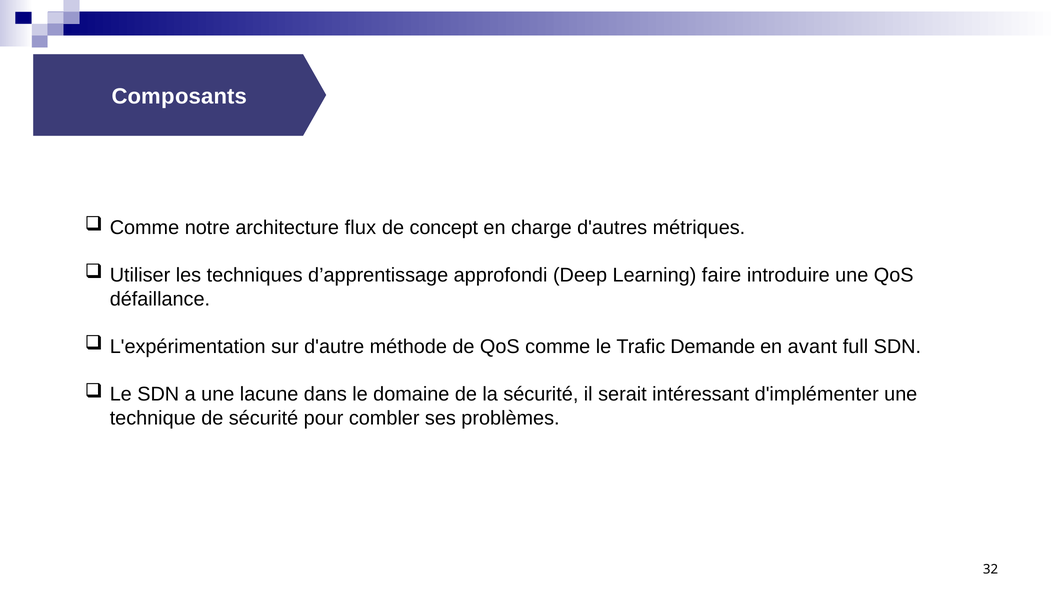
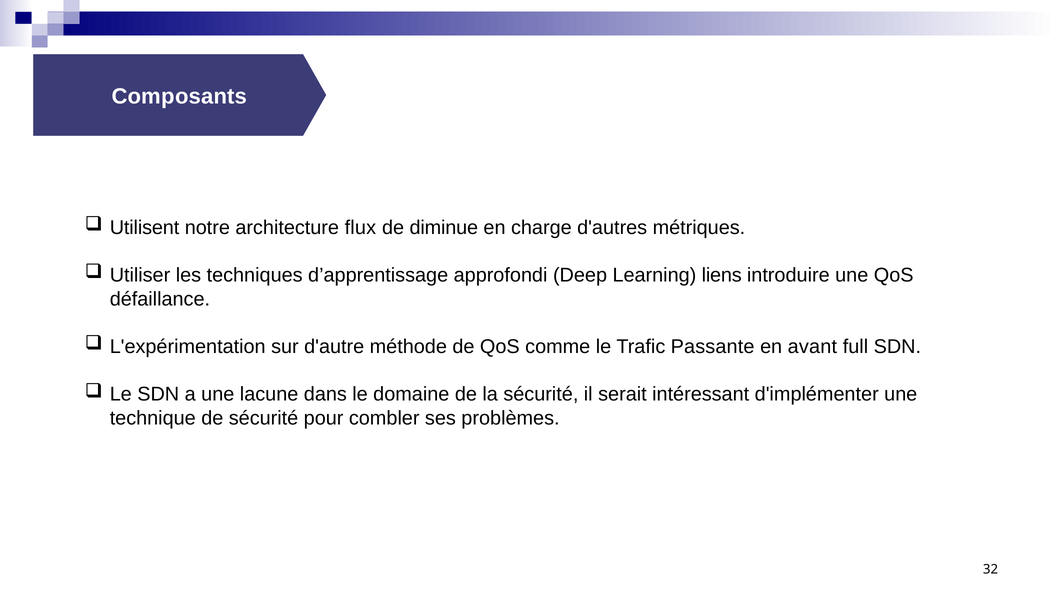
Comme: Comme -> Utilisent (145, 227)
concept: concept -> diminue (444, 227)
faire: faire -> liens (722, 275)
Demande: Demande -> Passante (713, 347)
